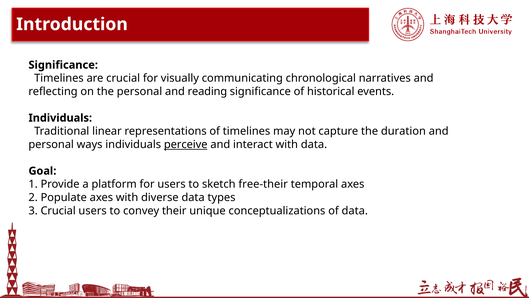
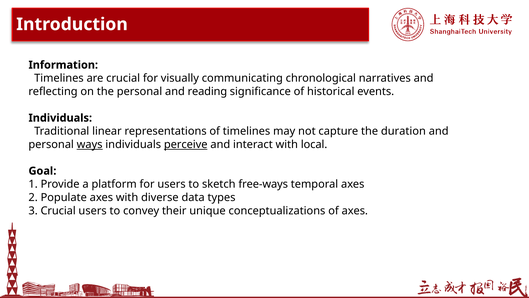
Significance: Significance -> Information (63, 65)
ways underline: none -> present (90, 144)
with data: data -> local (314, 144)
free-their: free-their -> free-ways (263, 184)
of data: data -> axes (355, 210)
